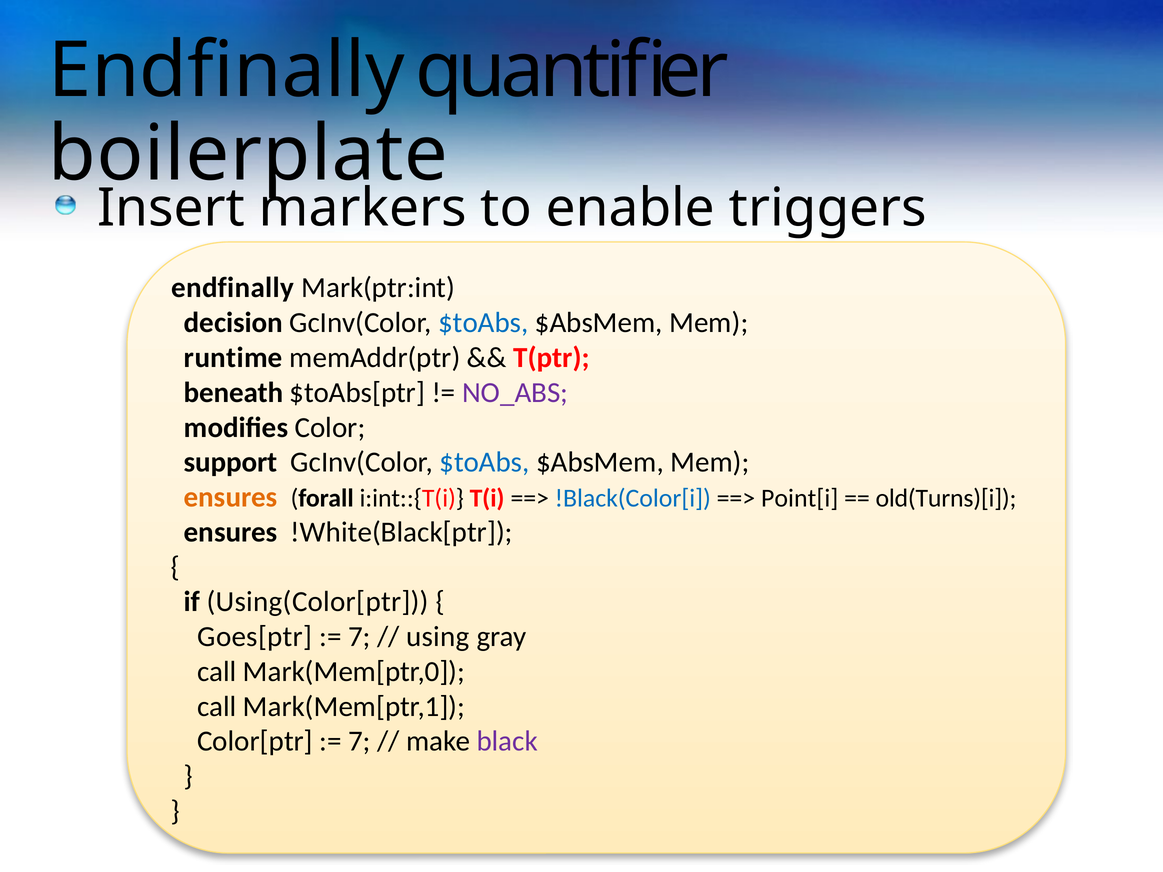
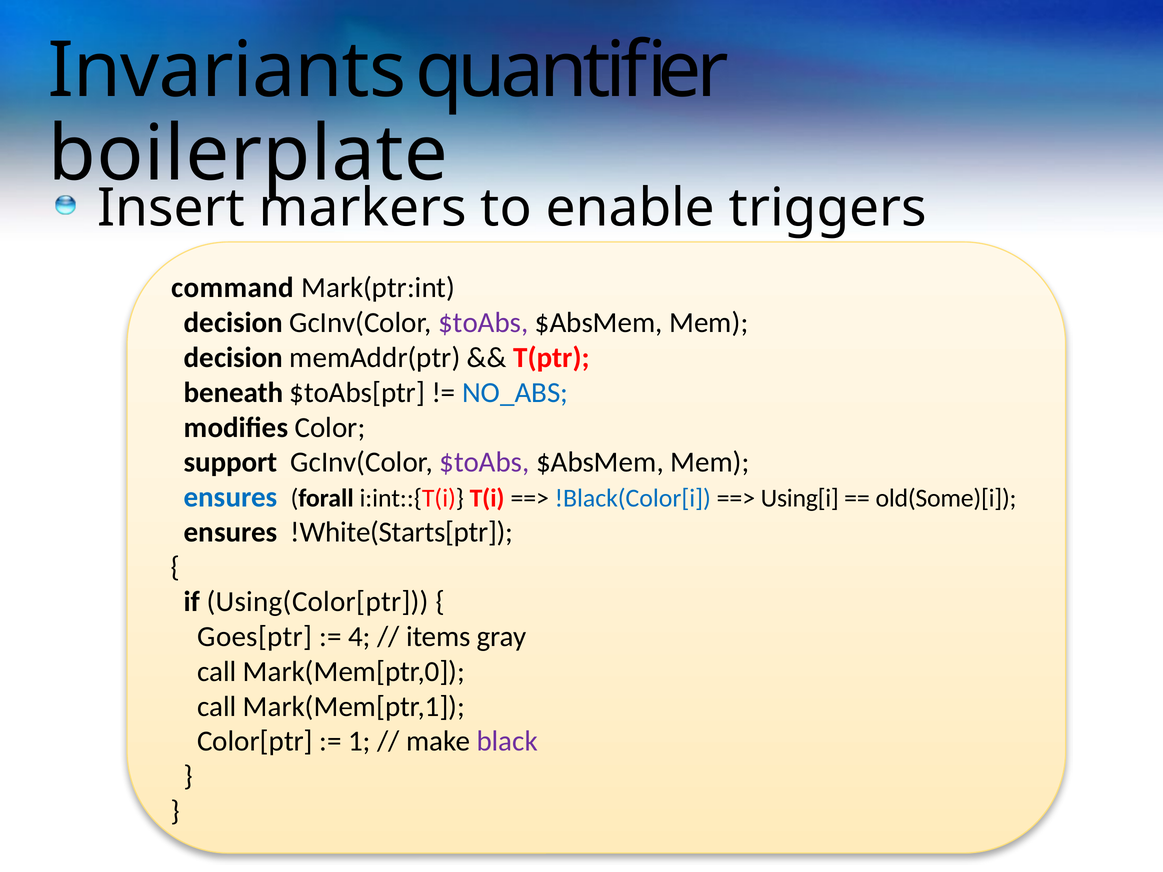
Endfinally: Endfinally -> Invariants (227, 71)
endfinally: endfinally -> command (233, 288)
$toAbs colour: blue -> purple (483, 323)
runtime: runtime -> decision (233, 358)
NO_ABS colour: purple -> blue (515, 393)
$toAbs colour: blue -> purple (484, 462)
ensures colour: orange -> blue (231, 497)
Point[i: Point[i -> Using[i (800, 498)
old(Turns)[i: old(Turns)[i -> old(Some)[i (946, 498)
!White(Black[ptr: !White(Black[ptr -> !White(Starts[ptr (402, 532)
7: 7 -> 4 (359, 637)
using: using -> items (438, 637)
7: 7 -> 1 (359, 742)
